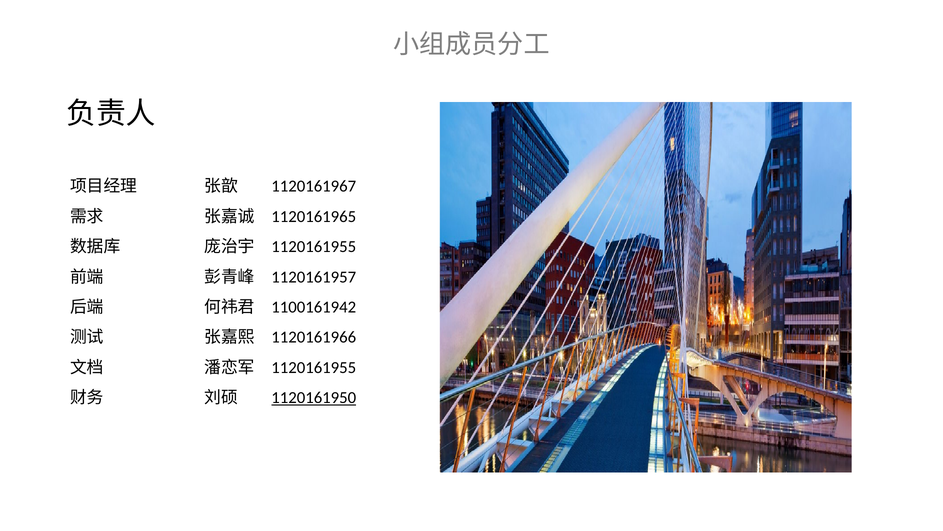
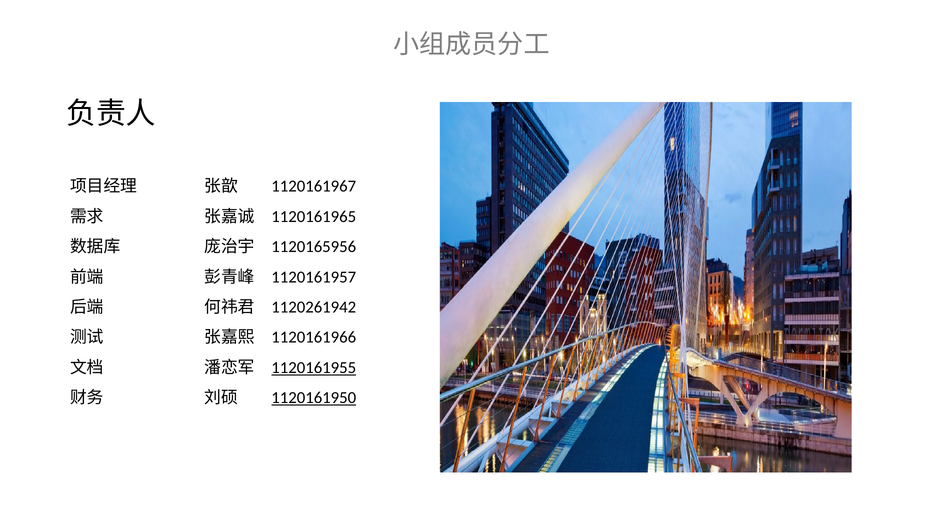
1120161955: 1120161955 -> 1120165956 (314, 246)
1100161942: 1100161942 -> 1120261942 (314, 307)
1120161955 underline: none -> present (314, 367)
